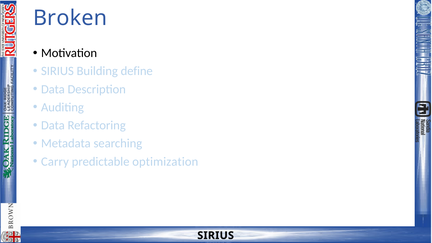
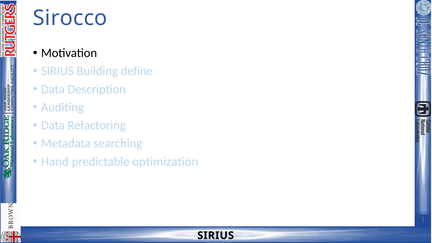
Broken: Broken -> Sirocco (70, 18)
Carry: Carry -> Hand (55, 162)
